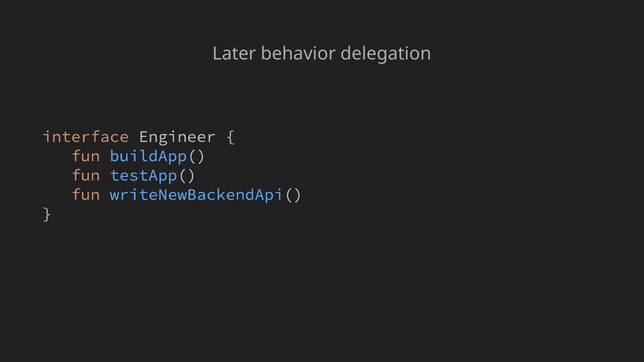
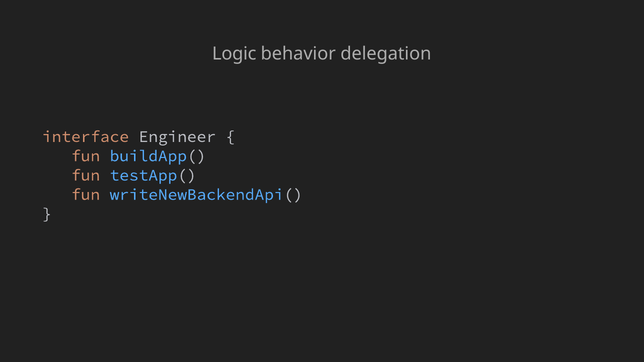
Later: Later -> Logic (234, 54)
